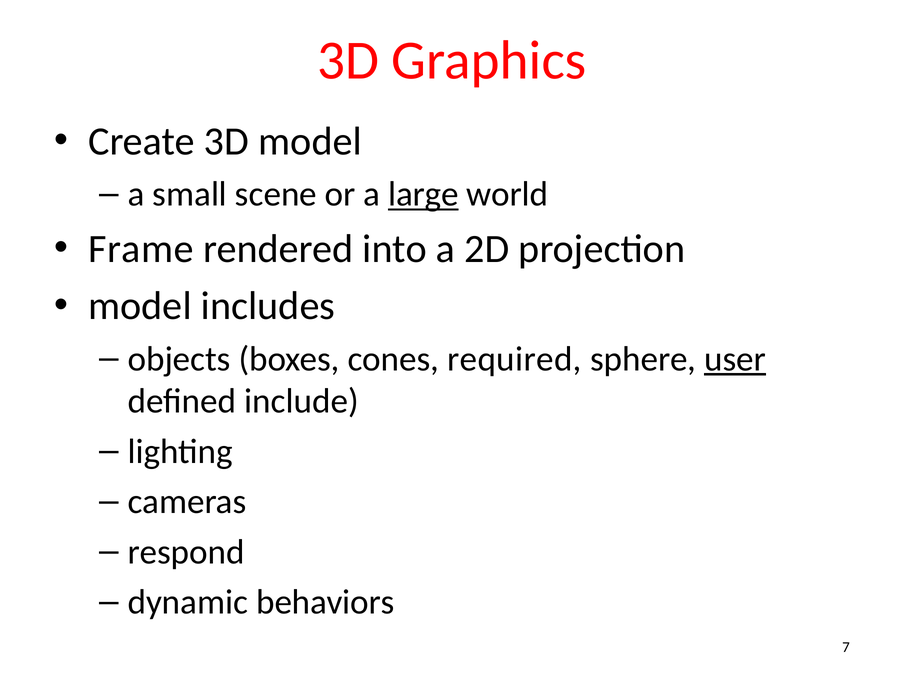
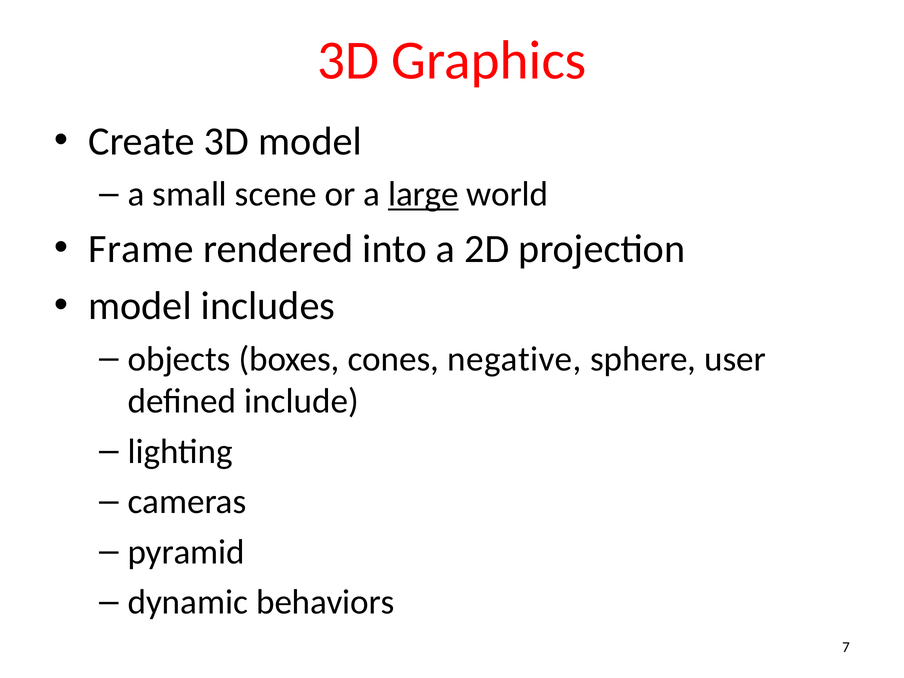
required: required -> negative (514, 359)
user underline: present -> none (735, 359)
respond: respond -> pyramid (186, 552)
